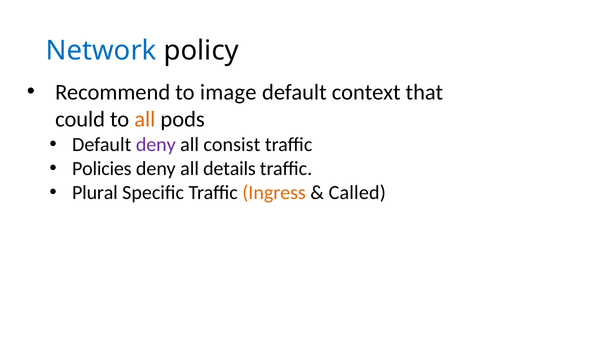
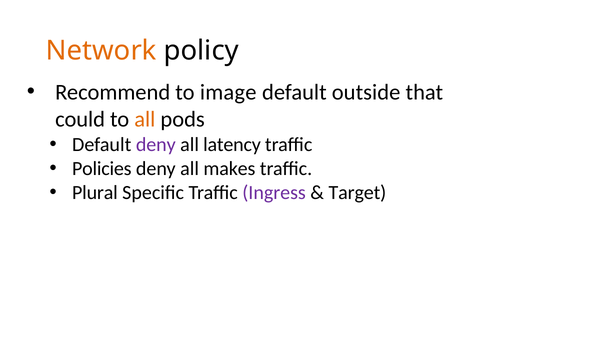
Network colour: blue -> orange (101, 50)
context: context -> outside (366, 92)
consist: consist -> latency (232, 145)
details: details -> makes (229, 169)
Ingress colour: orange -> purple (274, 193)
Called: Called -> Target (357, 193)
